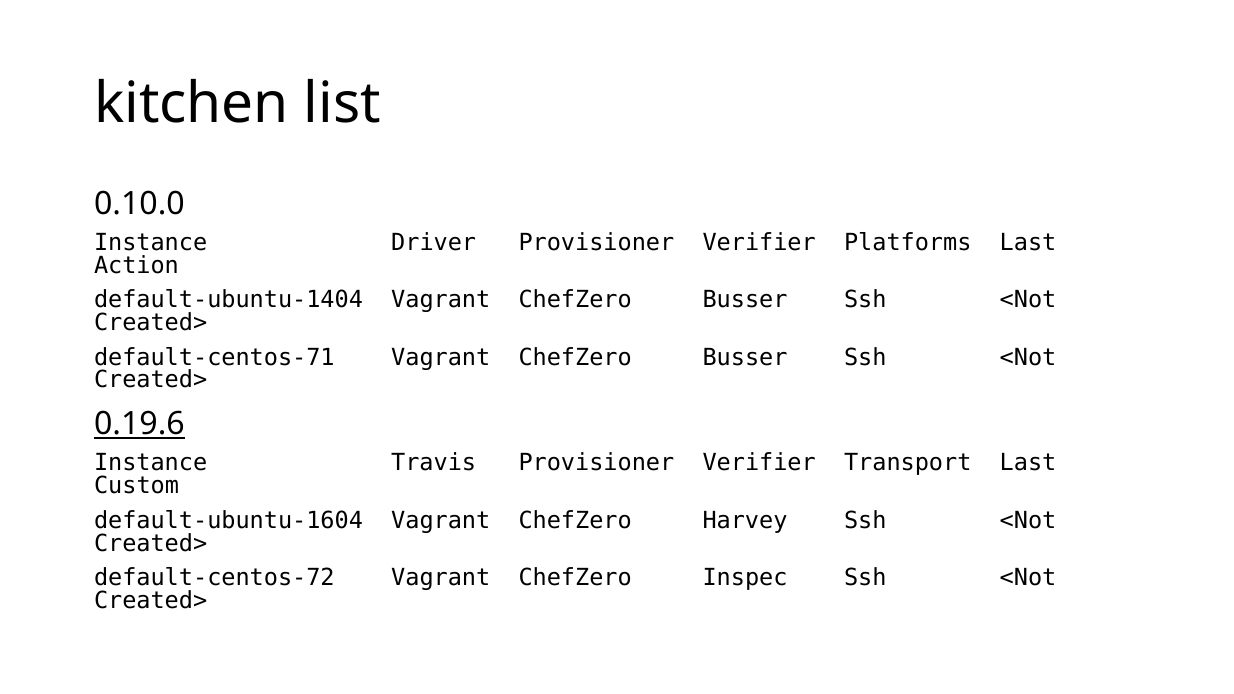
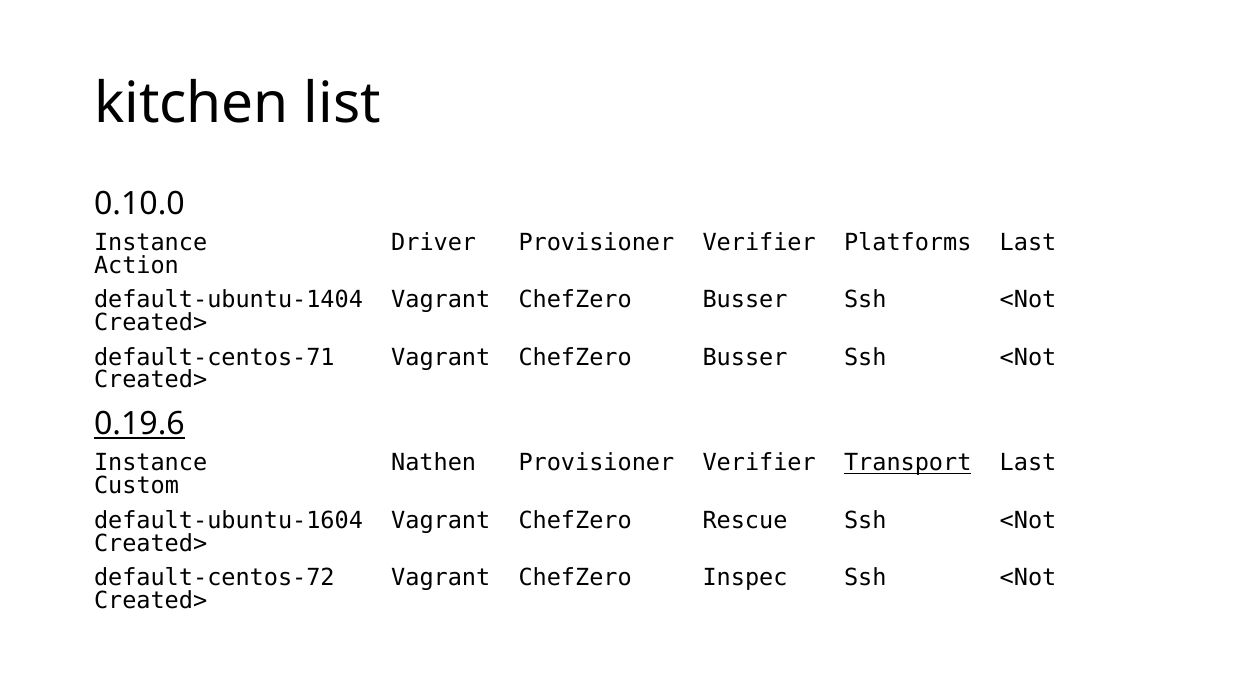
Travis: Travis -> Nathen (434, 463)
Transport underline: none -> present (908, 463)
Harvey: Harvey -> Rescue (745, 521)
